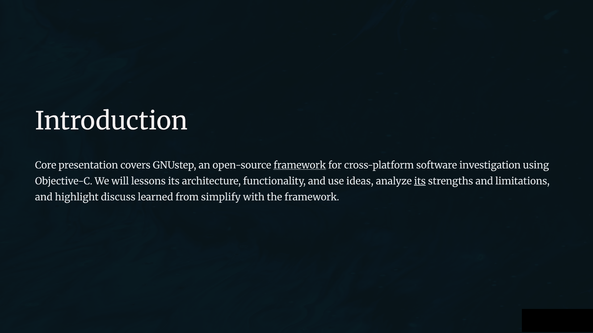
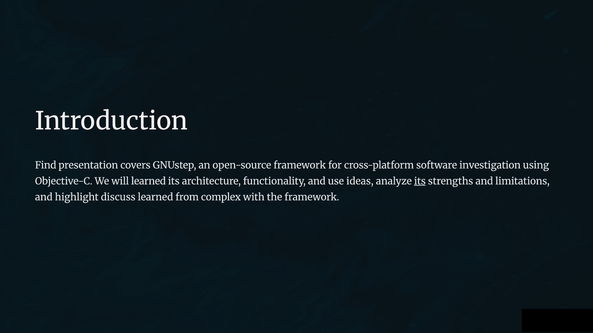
Core: Core -> Find (46, 166)
framework underline: present -> none (300, 166)
will lessons: lessons -> learned (148, 182)
simplify: simplify -> complex (221, 197)
